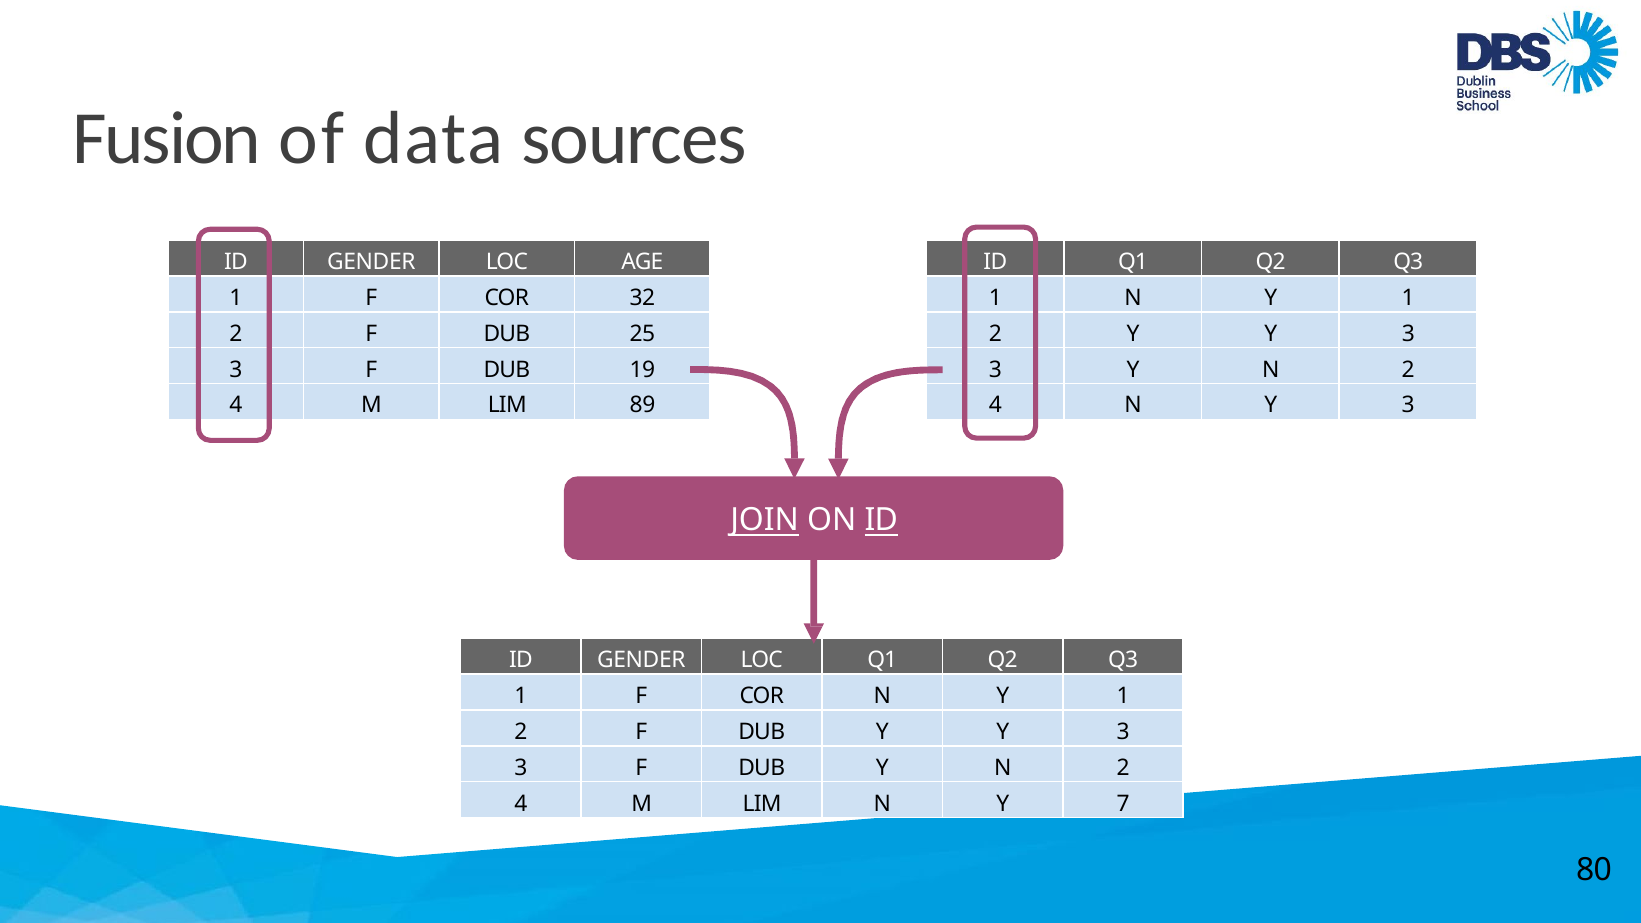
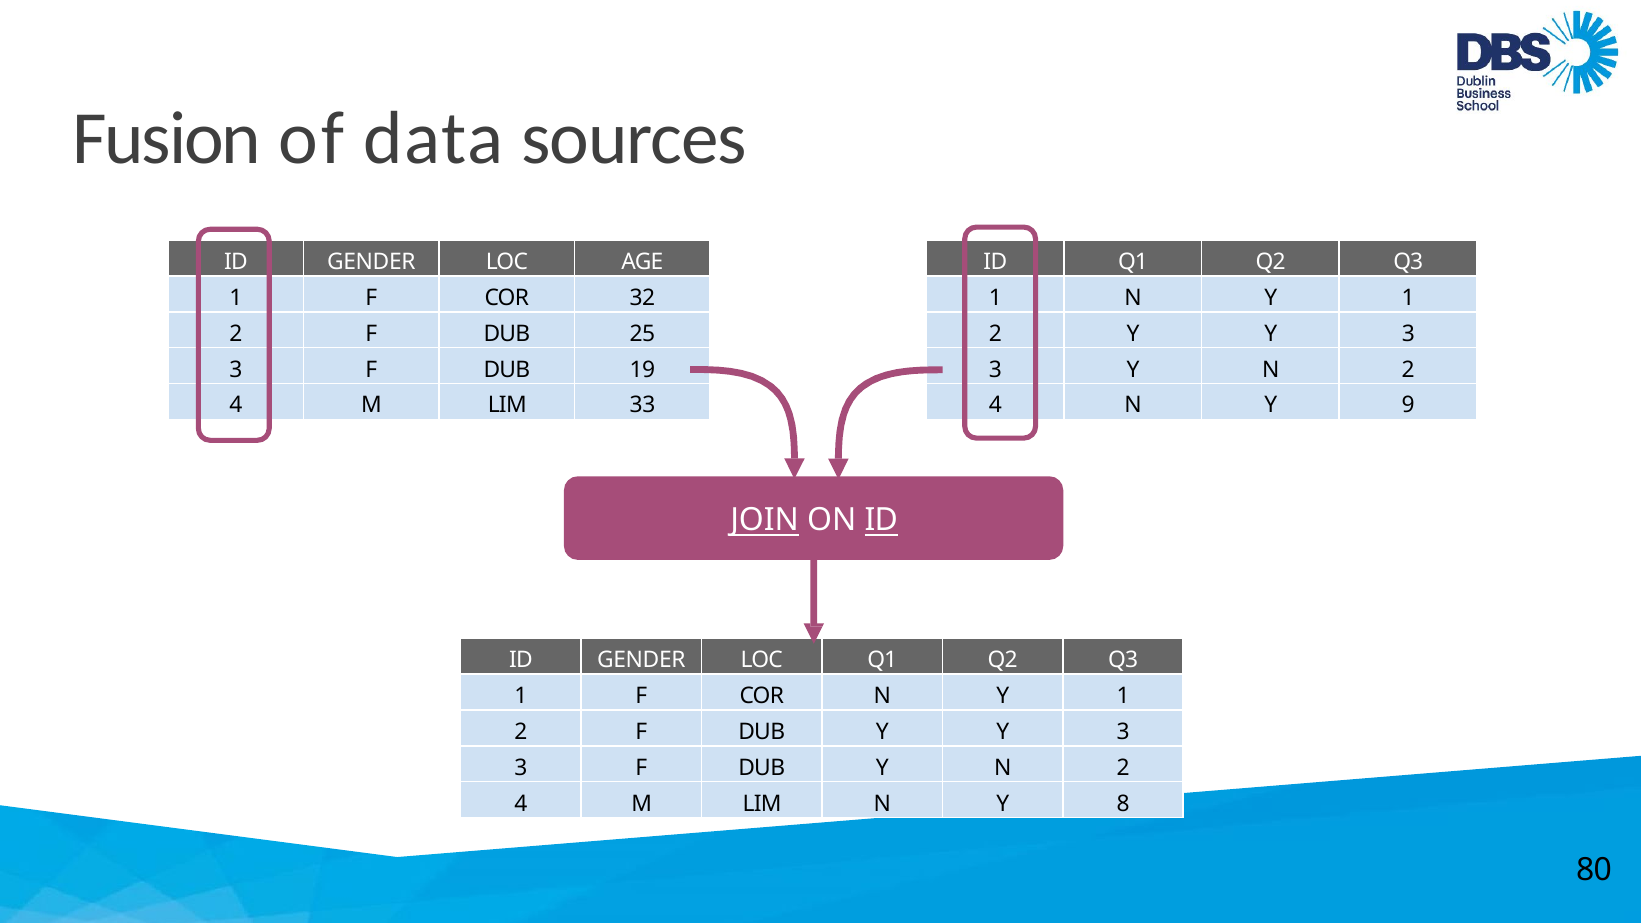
89: 89 -> 33 (643, 405)
N Y 3: 3 -> 9 (1408, 405)
7: 7 -> 8 (1123, 804)
